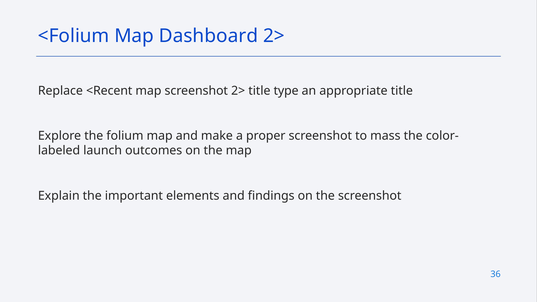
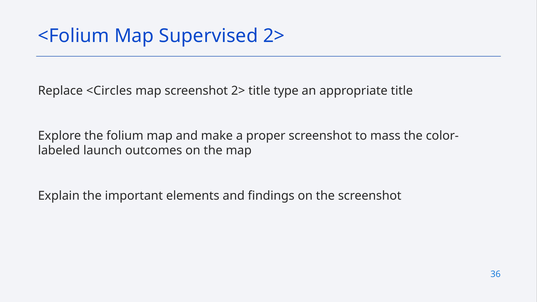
Dashboard: Dashboard -> Supervised (208, 36)
<Recent: <Recent -> <Circles (109, 91)
